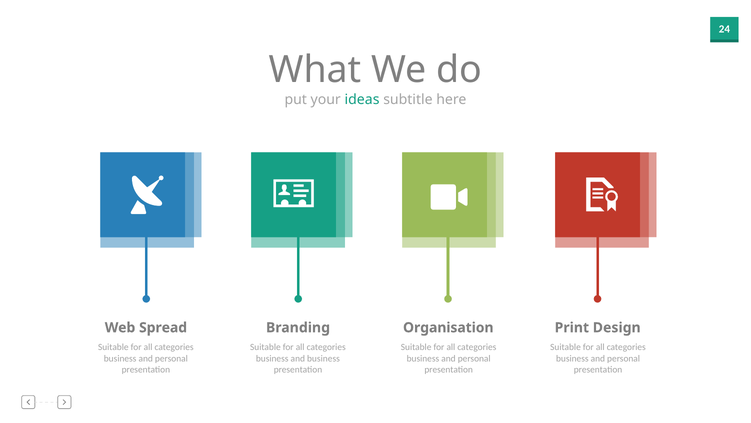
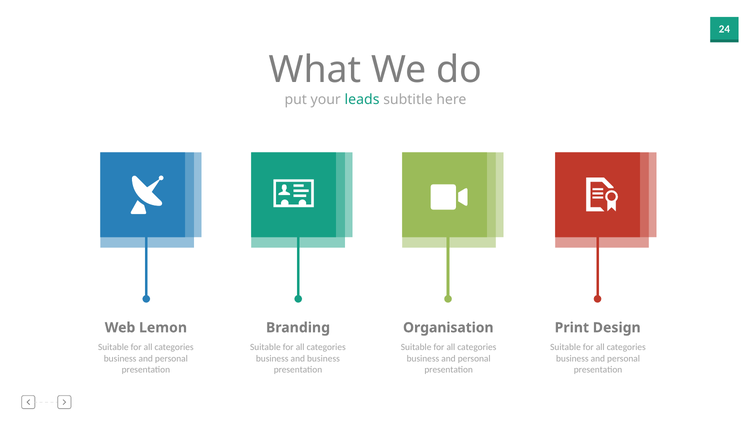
ideas: ideas -> leads (362, 99)
Spread: Spread -> Lemon (163, 327)
